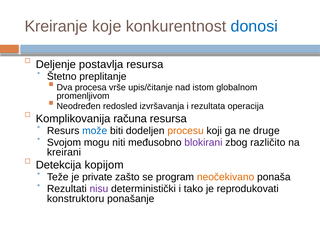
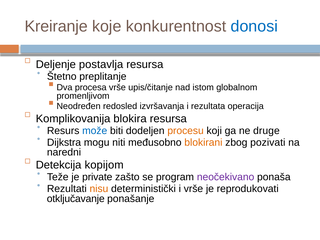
računa: računa -> blokira (130, 119)
Svojom: Svojom -> Dijkstra (64, 142)
blokirani colour: purple -> orange (203, 142)
različito: različito -> pozivati (268, 142)
kreirani: kreirani -> naredni (64, 152)
neočekivano colour: orange -> purple (226, 177)
nisu colour: purple -> orange (99, 189)
i tako: tako -> vrše (193, 189)
konstruktoru: konstruktoru -> otključavanje (76, 199)
